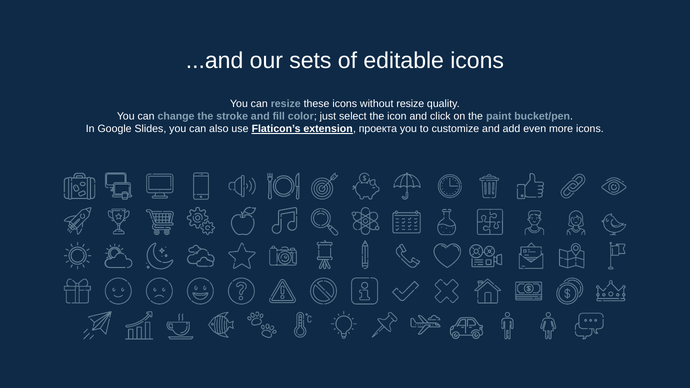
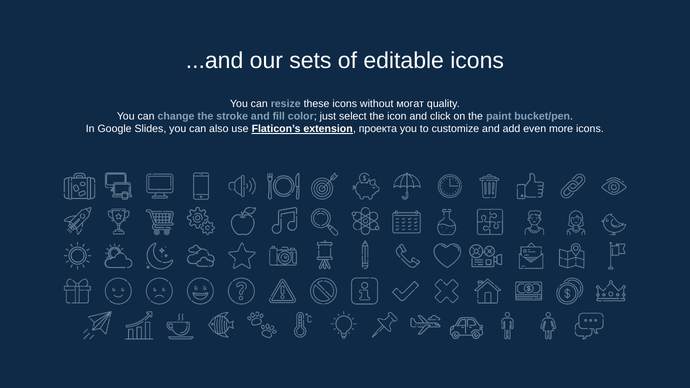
without resize: resize -> могат (410, 104)
